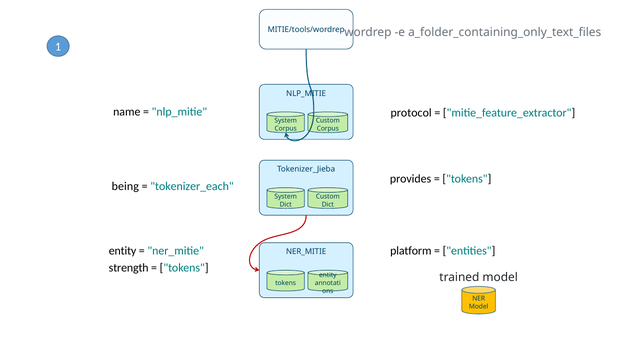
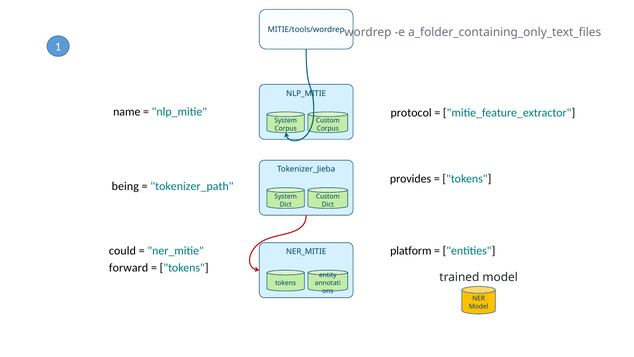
tokenizer_each: tokenizer_each -> tokenizer_path (192, 186)
entity: entity -> could (122, 251)
strength: strength -> forward (129, 268)
